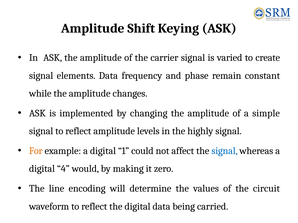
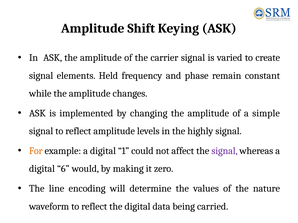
elements Data: Data -> Held (108, 76)
signal colour: blue -> purple (225, 151)
4: 4 -> 6 (63, 169)
circuit: circuit -> nature (266, 189)
